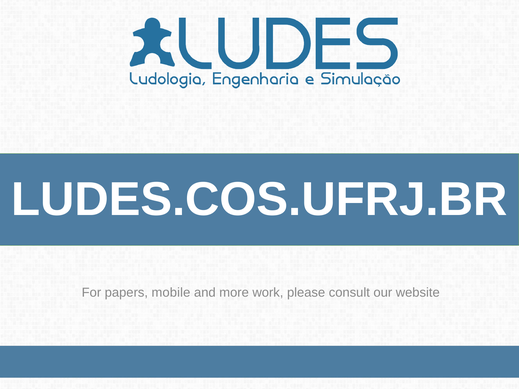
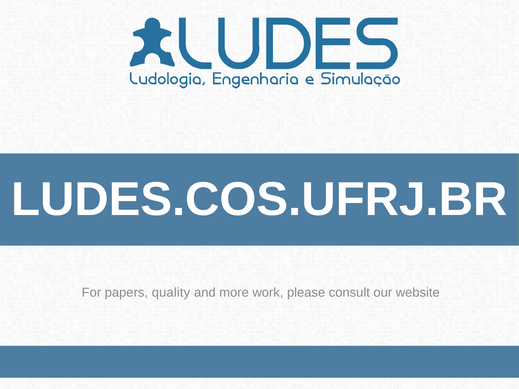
mobile: mobile -> quality (171, 293)
